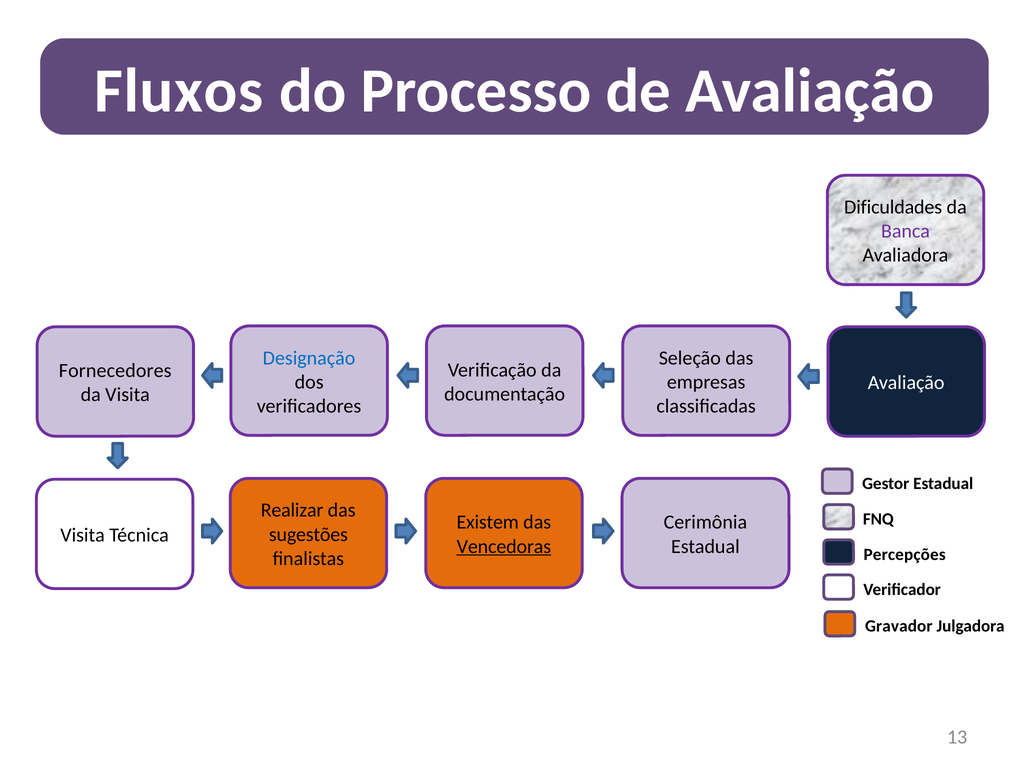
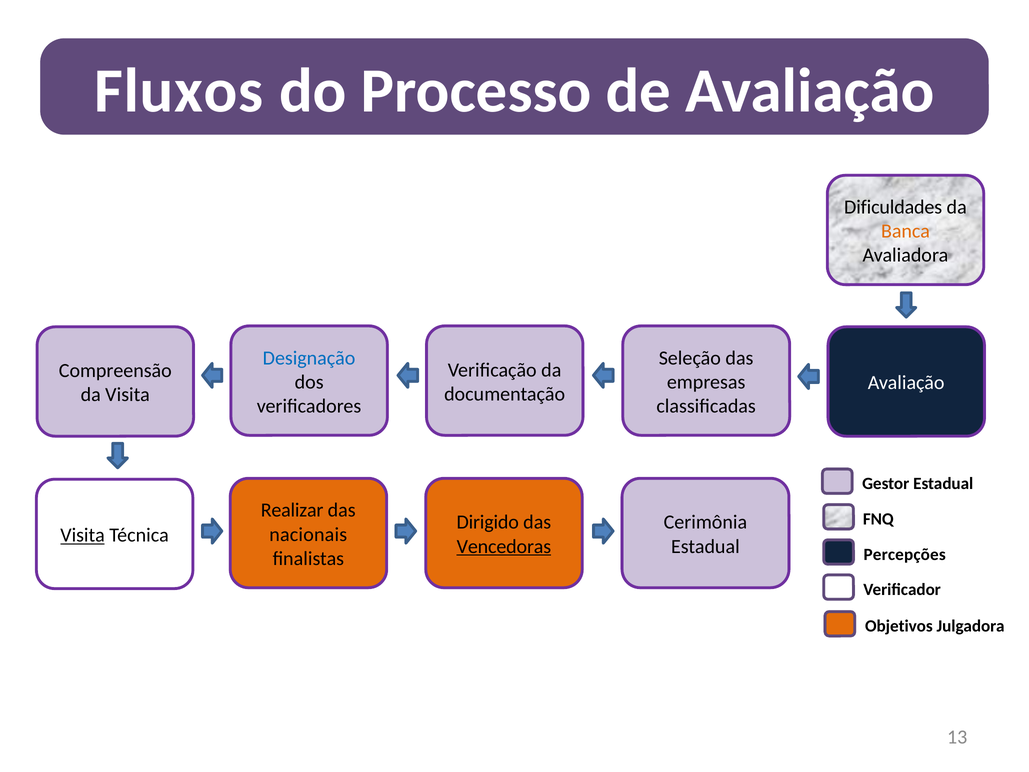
Banca colour: purple -> orange (905, 231)
Fornecedores: Fornecedores -> Compreensão (115, 371)
Existem: Existem -> Dirigido (488, 522)
sugestões: sugestões -> nacionais (308, 534)
Visita underline: none -> present (83, 535)
Gravador: Gravador -> Objetivos (899, 626)
